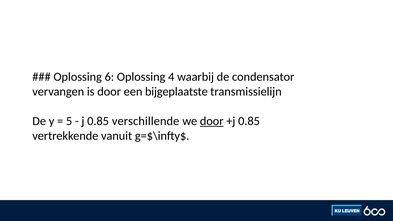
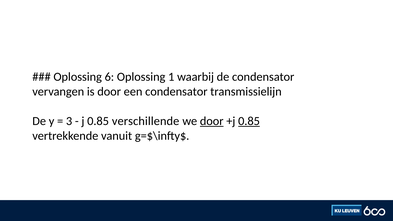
4: 4 -> 1 (171, 77)
een bijgeplaatste: bijgeplaatste -> condensator (176, 92)
5: 5 -> 3 (69, 121)
0.85 underline: none -> present (249, 121)
